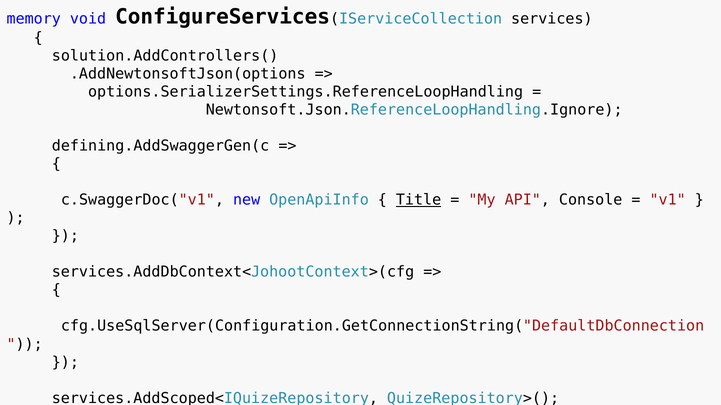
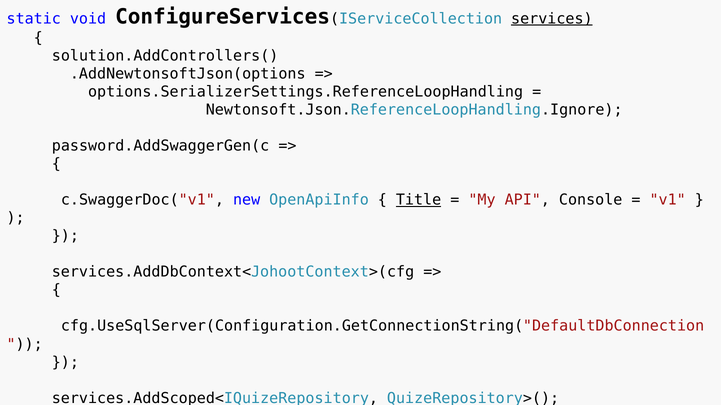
memory: memory -> static (34, 19)
services underline: none -> present (552, 19)
defining.AddSwaggerGen(c: defining.AddSwaggerGen(c -> password.AddSwaggerGen(c (161, 146)
